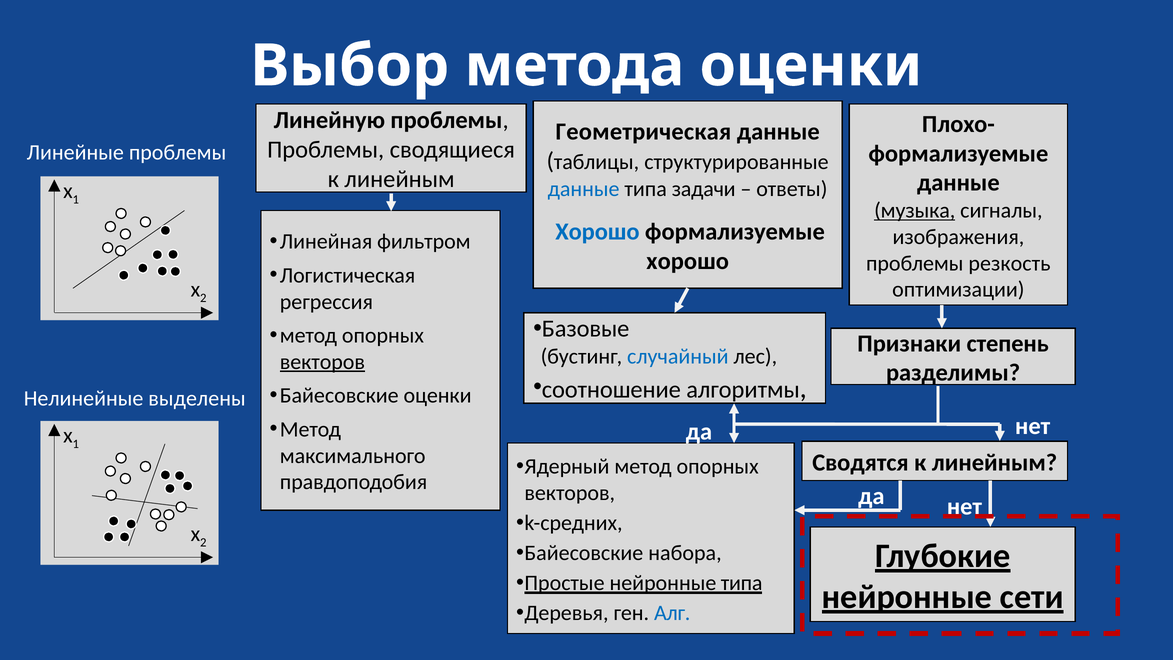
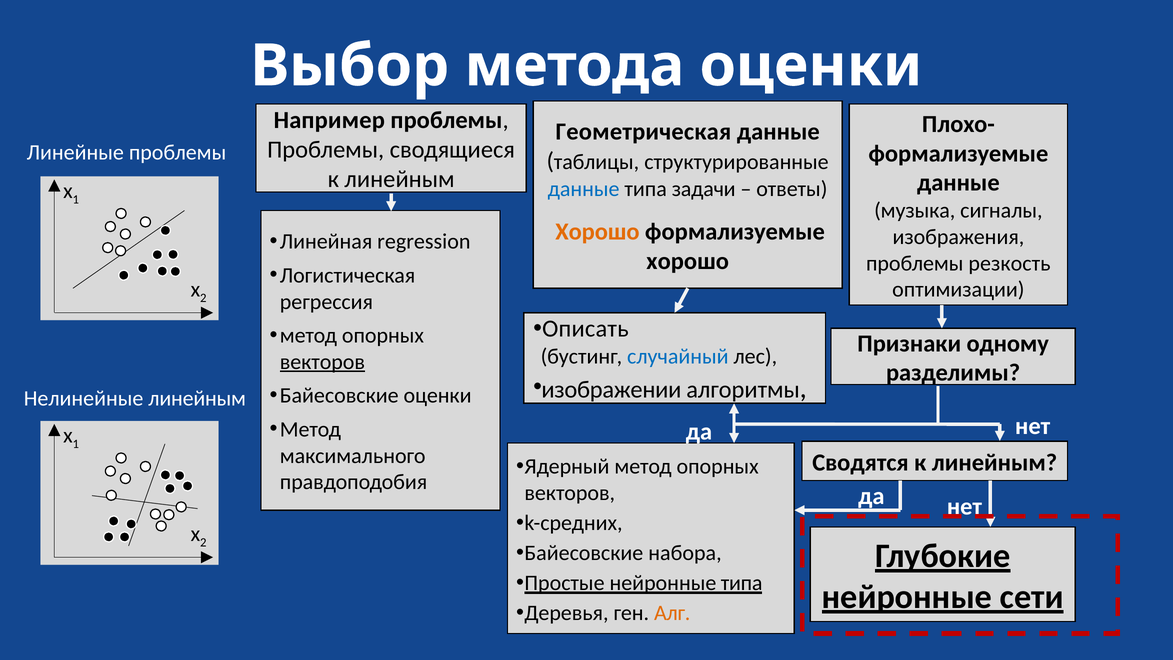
Линейную: Линейную -> Например (329, 120)
музыка underline: present -> none (915, 210)
Хорошо colour: blue -> orange (597, 232)
фильтром: фильтром -> regression (424, 242)
Базовые: Базовые -> Описать (585, 329)
степень: степень -> одному (1008, 343)
соотношение: соотношение -> изображении (611, 389)
Нелинейные выделены: выделены -> линейным (197, 398)
Алг colour: blue -> orange (672, 613)
